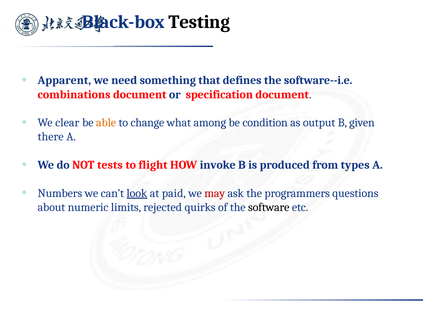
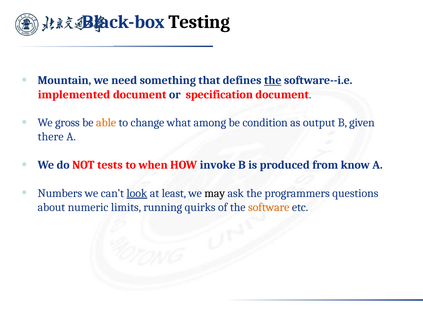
Apparent: Apparent -> Mountain (64, 80)
the underline: none -> present (273, 80)
combinations: combinations -> implemented (74, 95)
clear: clear -> gross (67, 123)
flight: flight -> when (153, 165)
types: types -> know (355, 165)
paid: paid -> least (174, 193)
may colour: red -> black (215, 193)
rejected: rejected -> running (163, 207)
software colour: black -> orange (269, 207)
